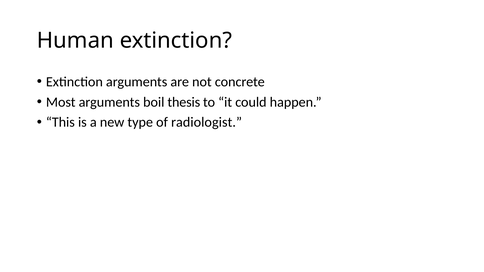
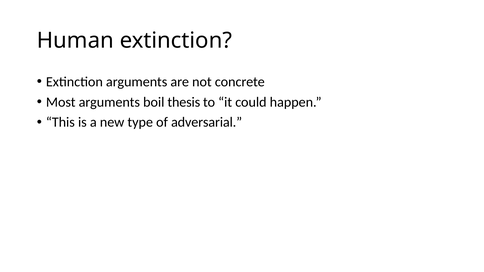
radiologist: radiologist -> adversarial (207, 122)
